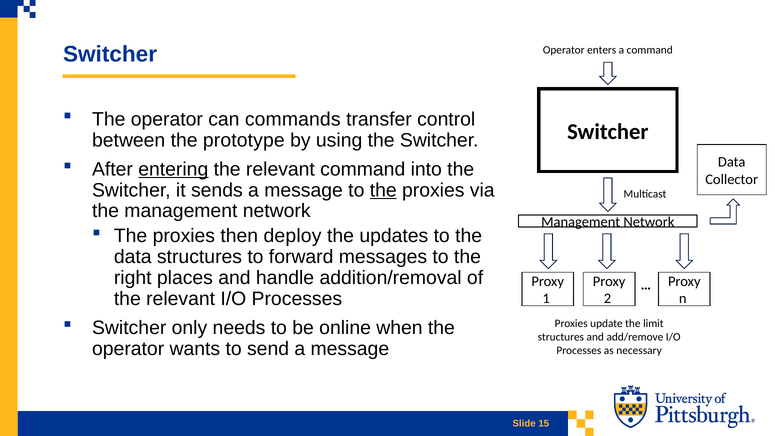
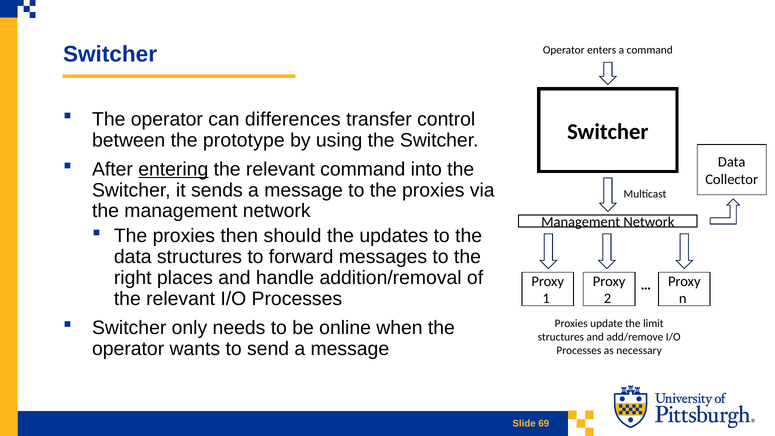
commands: commands -> differences (293, 119)
the underline: present -> none (383, 190)
deploy: deploy -> should (293, 236)
15: 15 -> 69 (544, 424)
